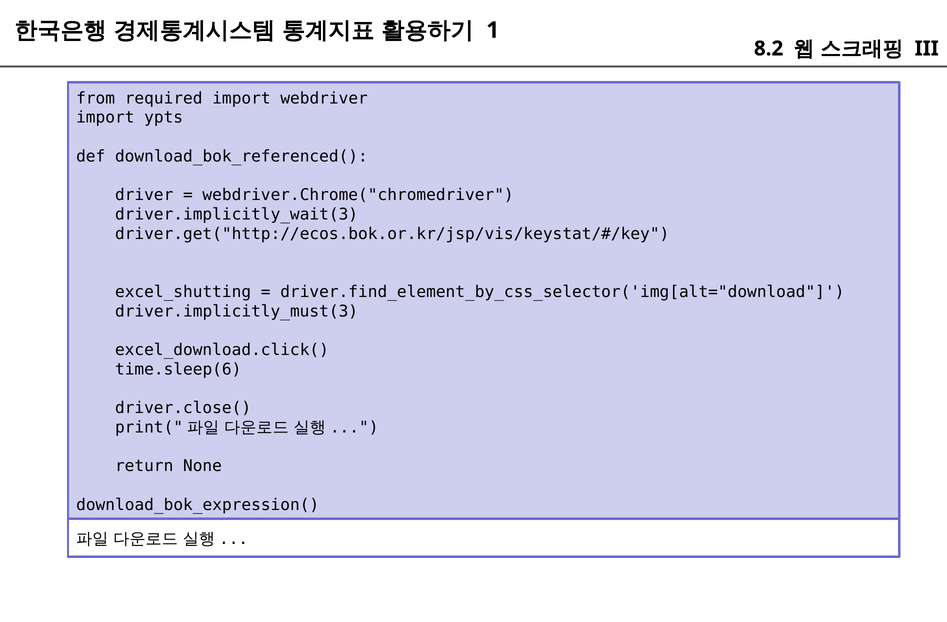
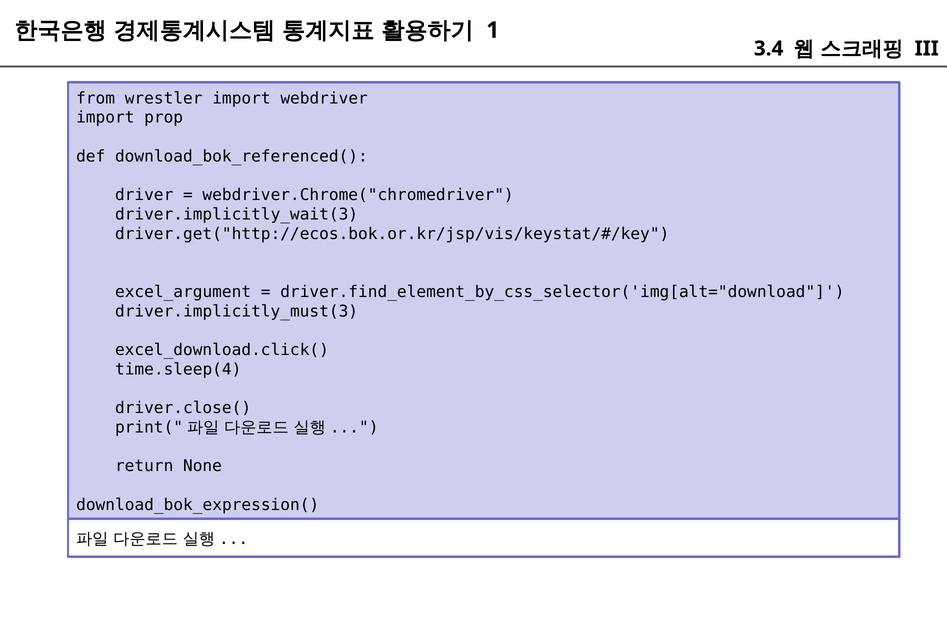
8.2: 8.2 -> 3.4 (769, 49)
required: required -> wrestler (164, 98)
ypts: ypts -> prop (164, 118)
excel_shutting: excel_shutting -> excel_argument (183, 292)
time.sleep(6: time.sleep(6 -> time.sleep(4 (178, 369)
